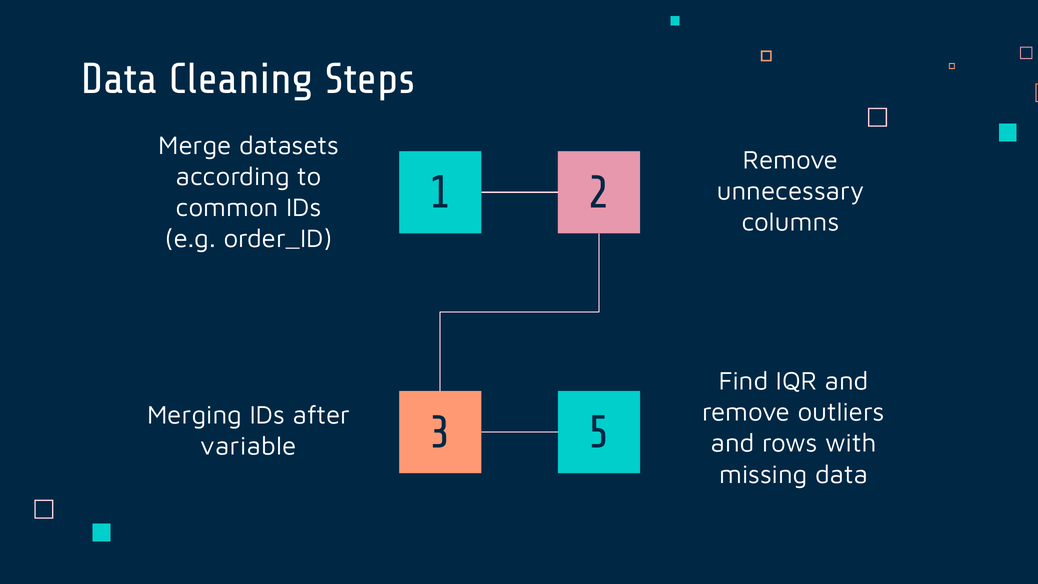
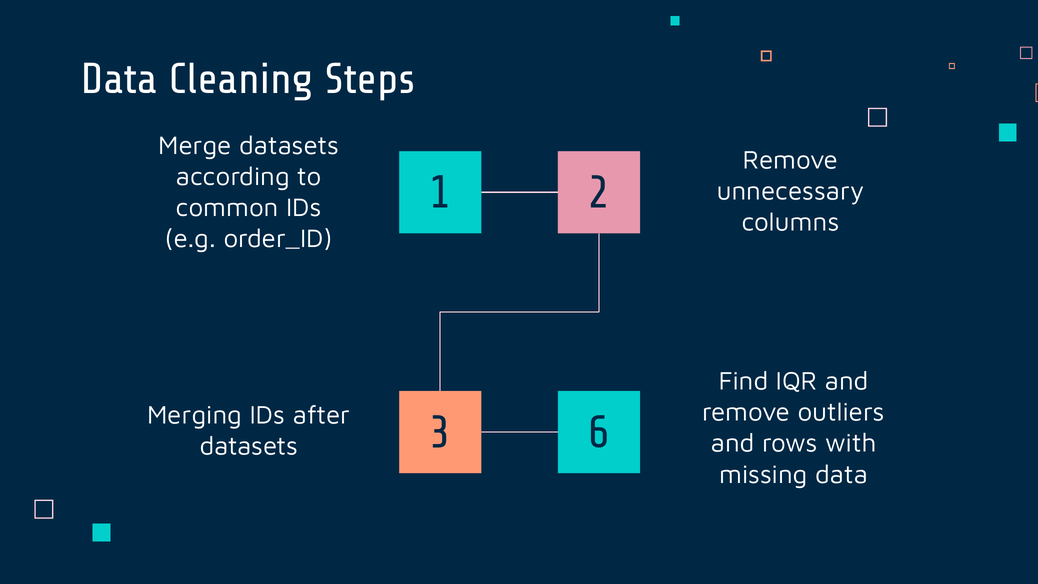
5: 5 -> 6 (599, 432)
variable: variable -> datasets (249, 446)
